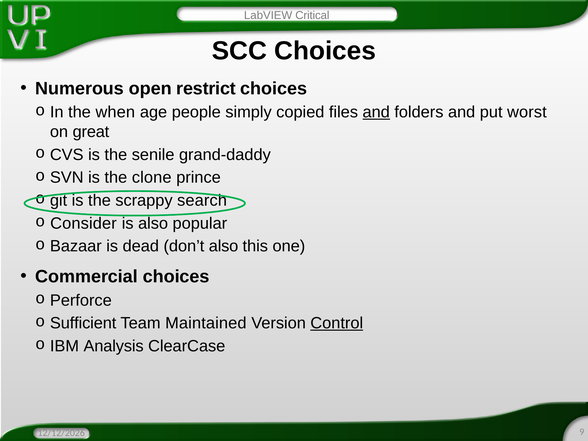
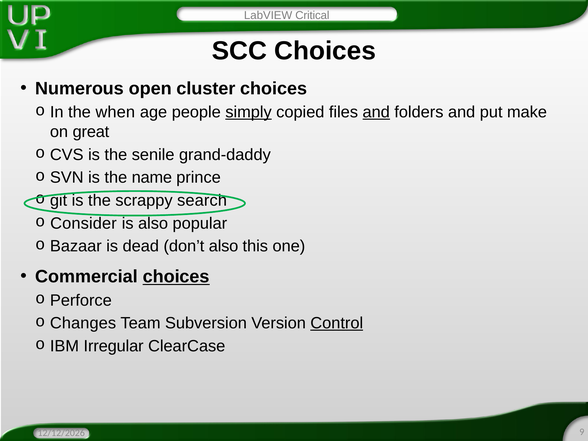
restrict: restrict -> cluster (206, 88)
simply underline: none -> present (249, 112)
worst: worst -> make (527, 112)
clone: clone -> name (152, 178)
choices underline: none -> present (176, 277)
Sufficient: Sufficient -> Changes (83, 323)
Maintained: Maintained -> Subversion (206, 323)
Analysis: Analysis -> Irregular (114, 346)
